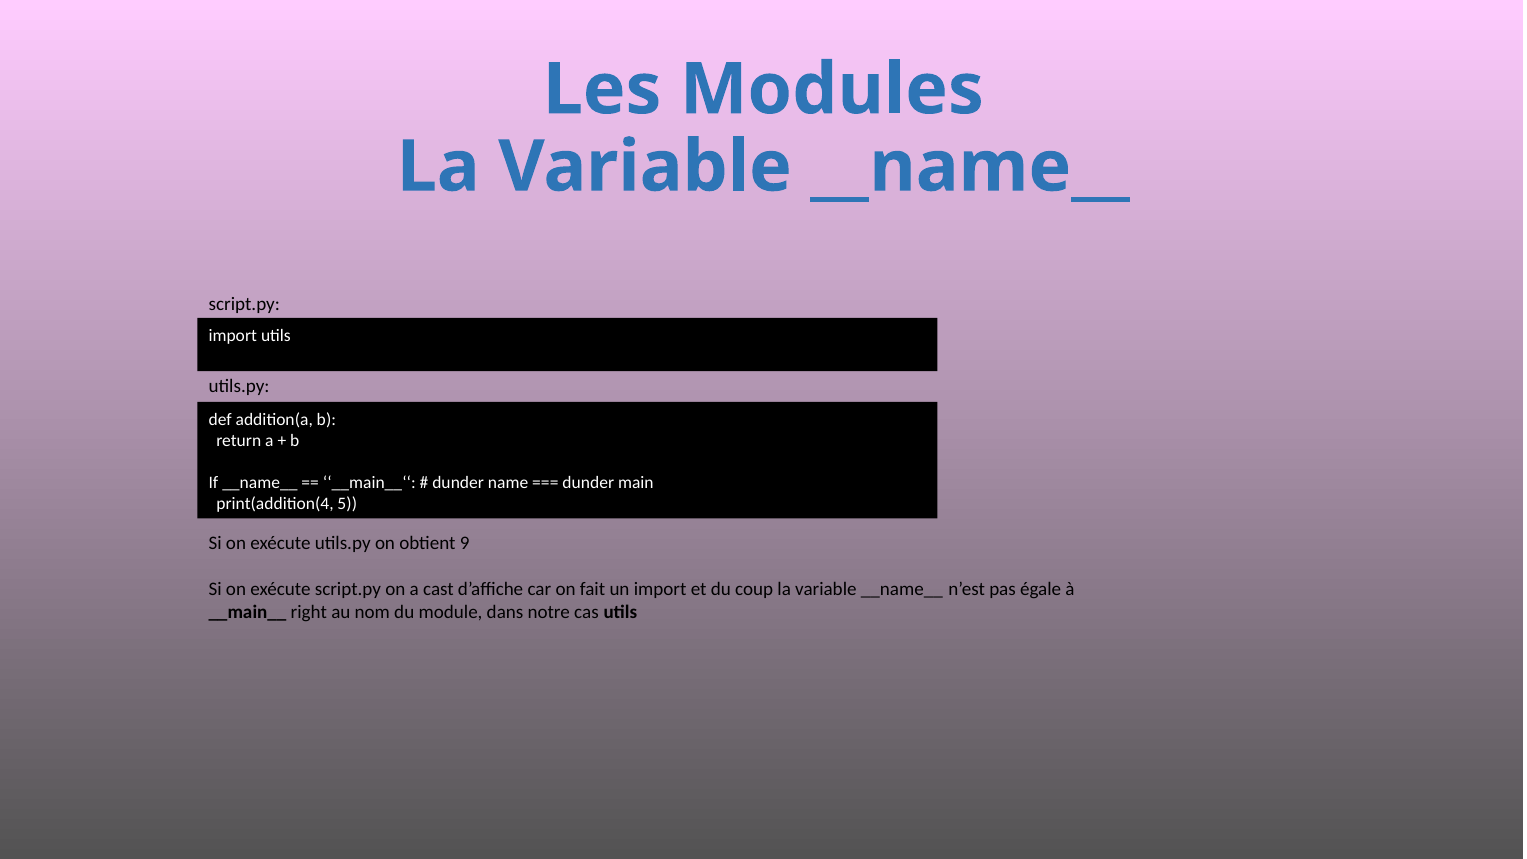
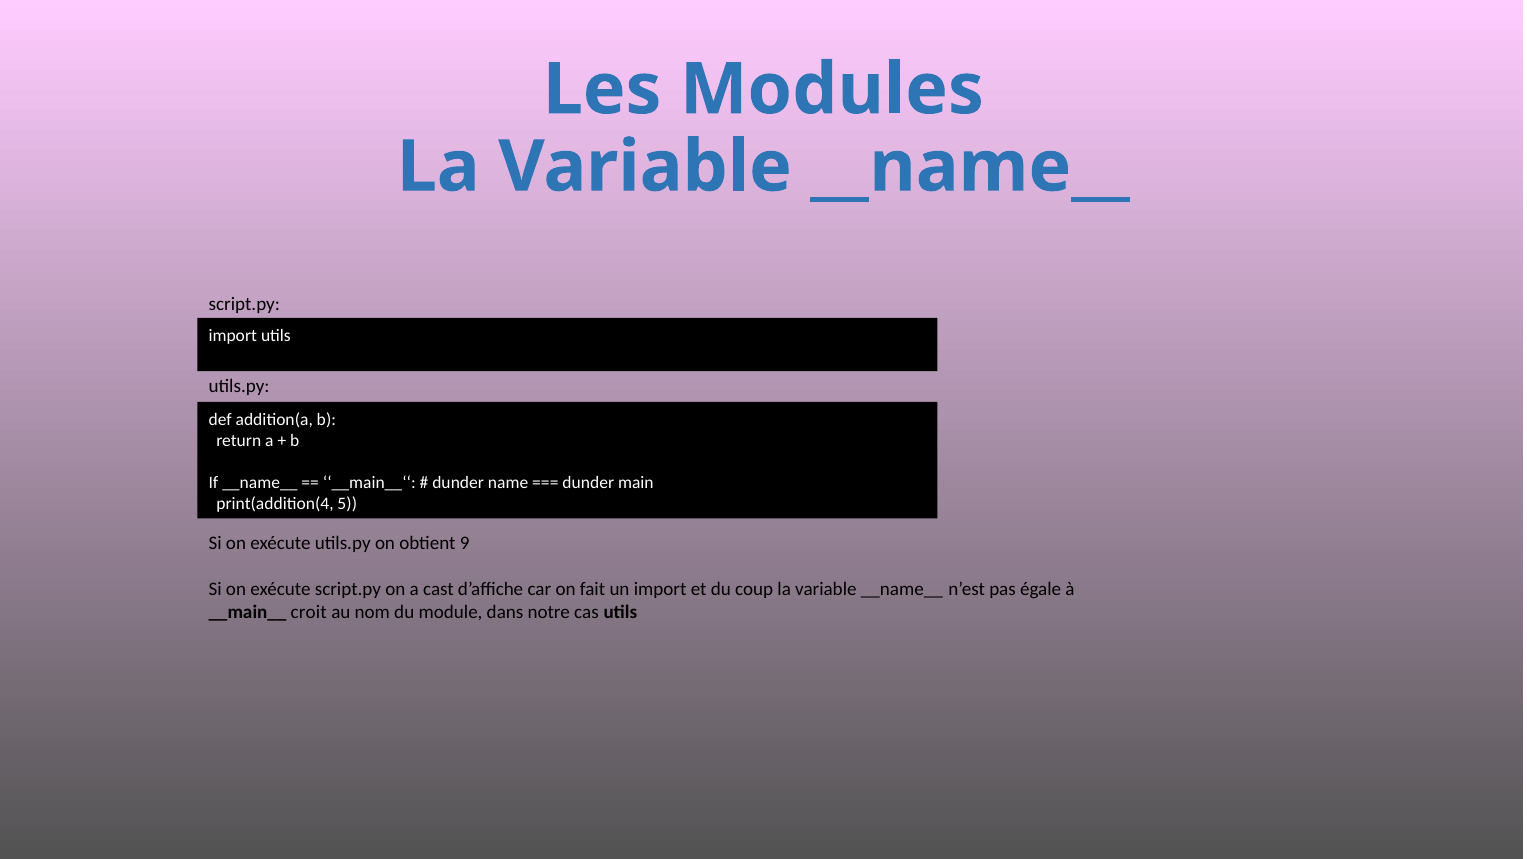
right: right -> croit (309, 612)
